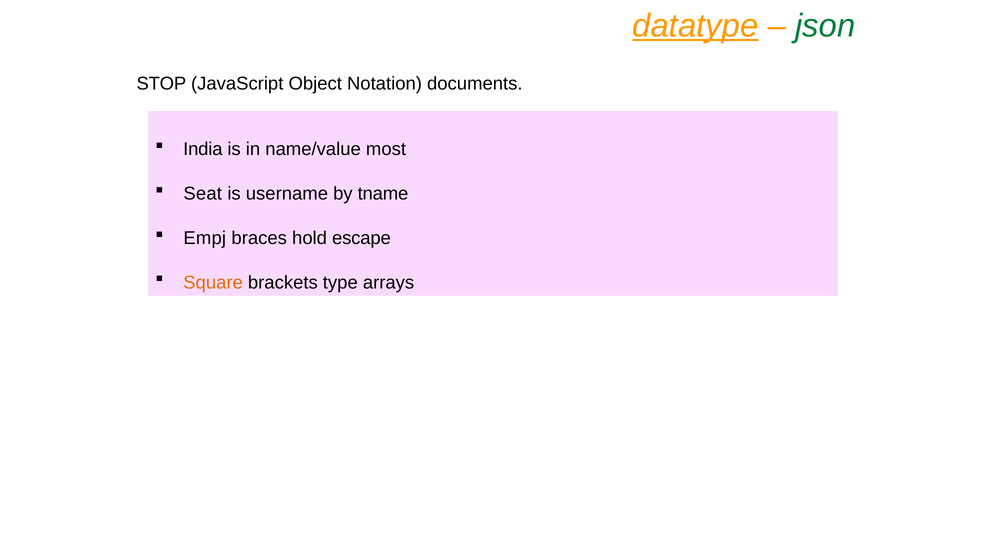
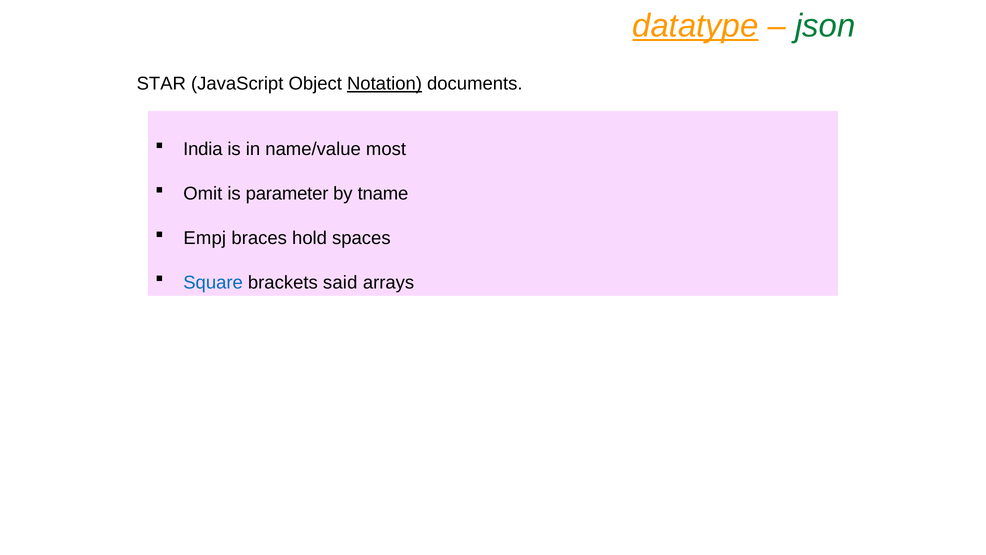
STOP: STOP -> STAR (161, 84)
Notation underline: none -> present (384, 84)
Seat: Seat -> Omit (203, 193)
username: username -> parameter (287, 193)
escape: escape -> spaces (361, 238)
Square colour: orange -> blue (213, 282)
type: type -> said (340, 282)
